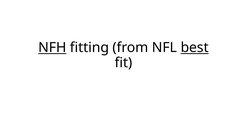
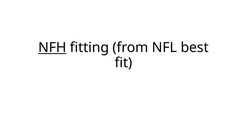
best underline: present -> none (195, 48)
